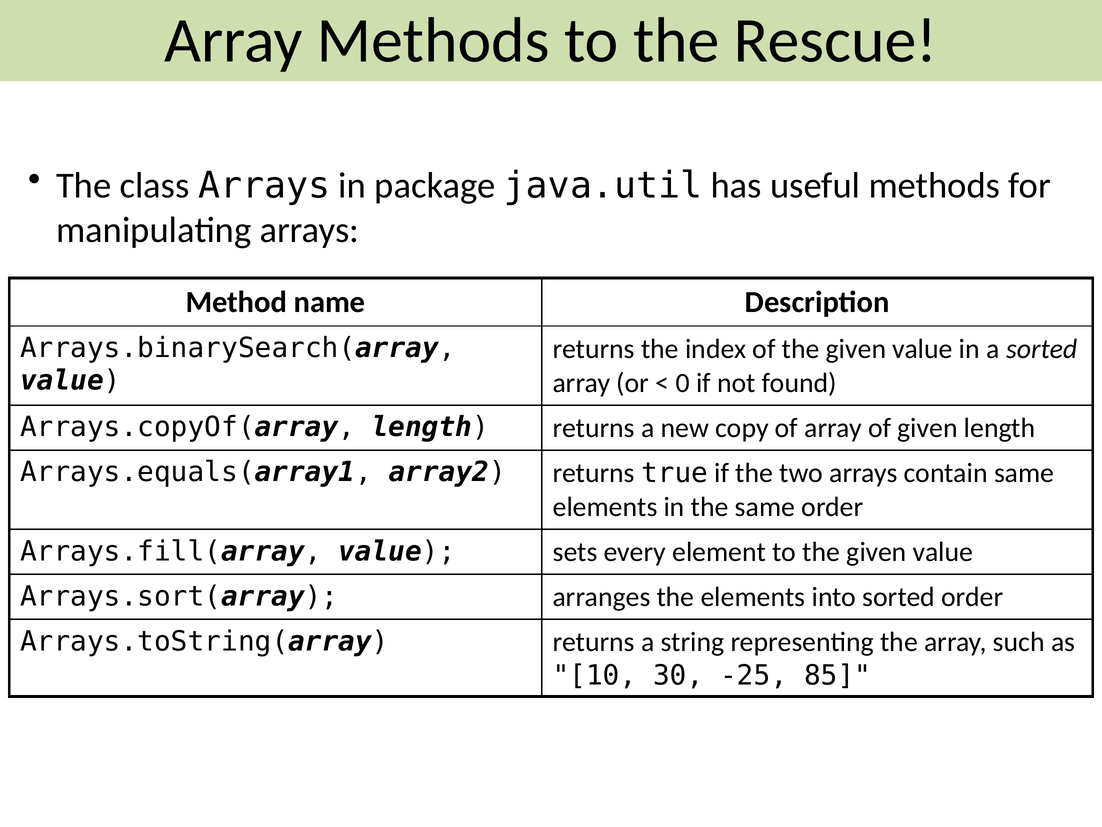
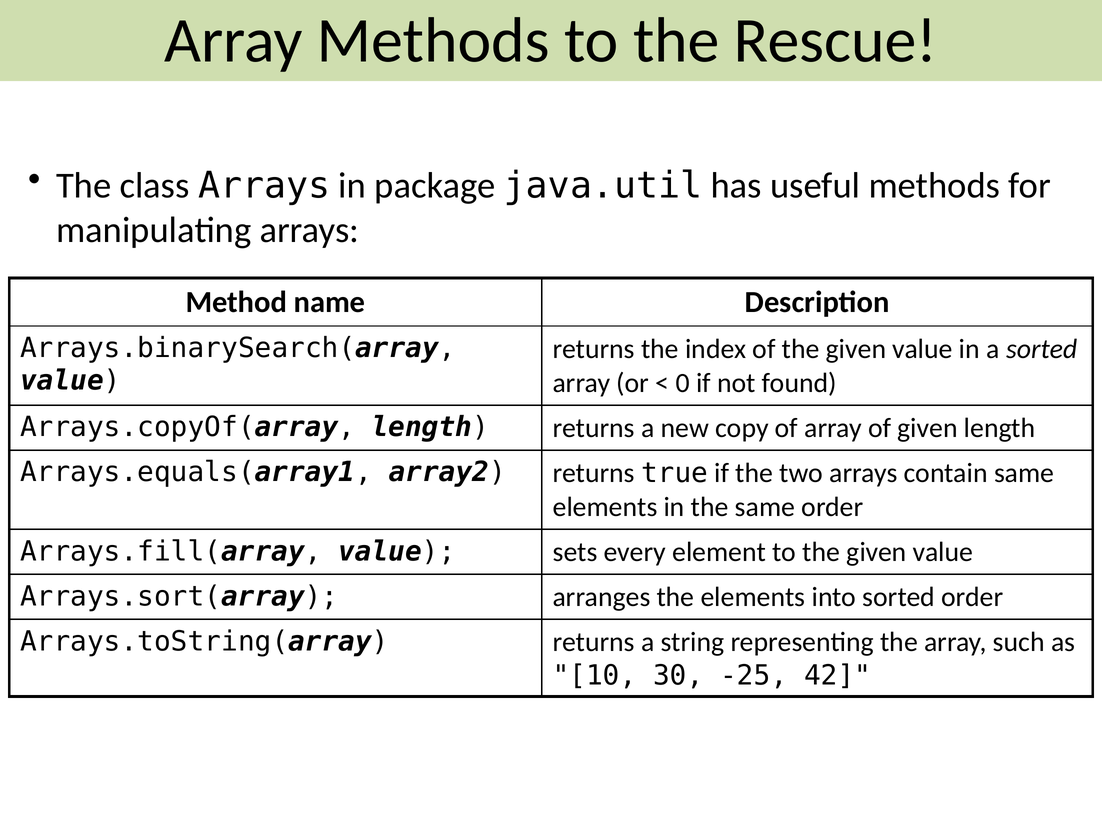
85: 85 -> 42 (838, 675)
